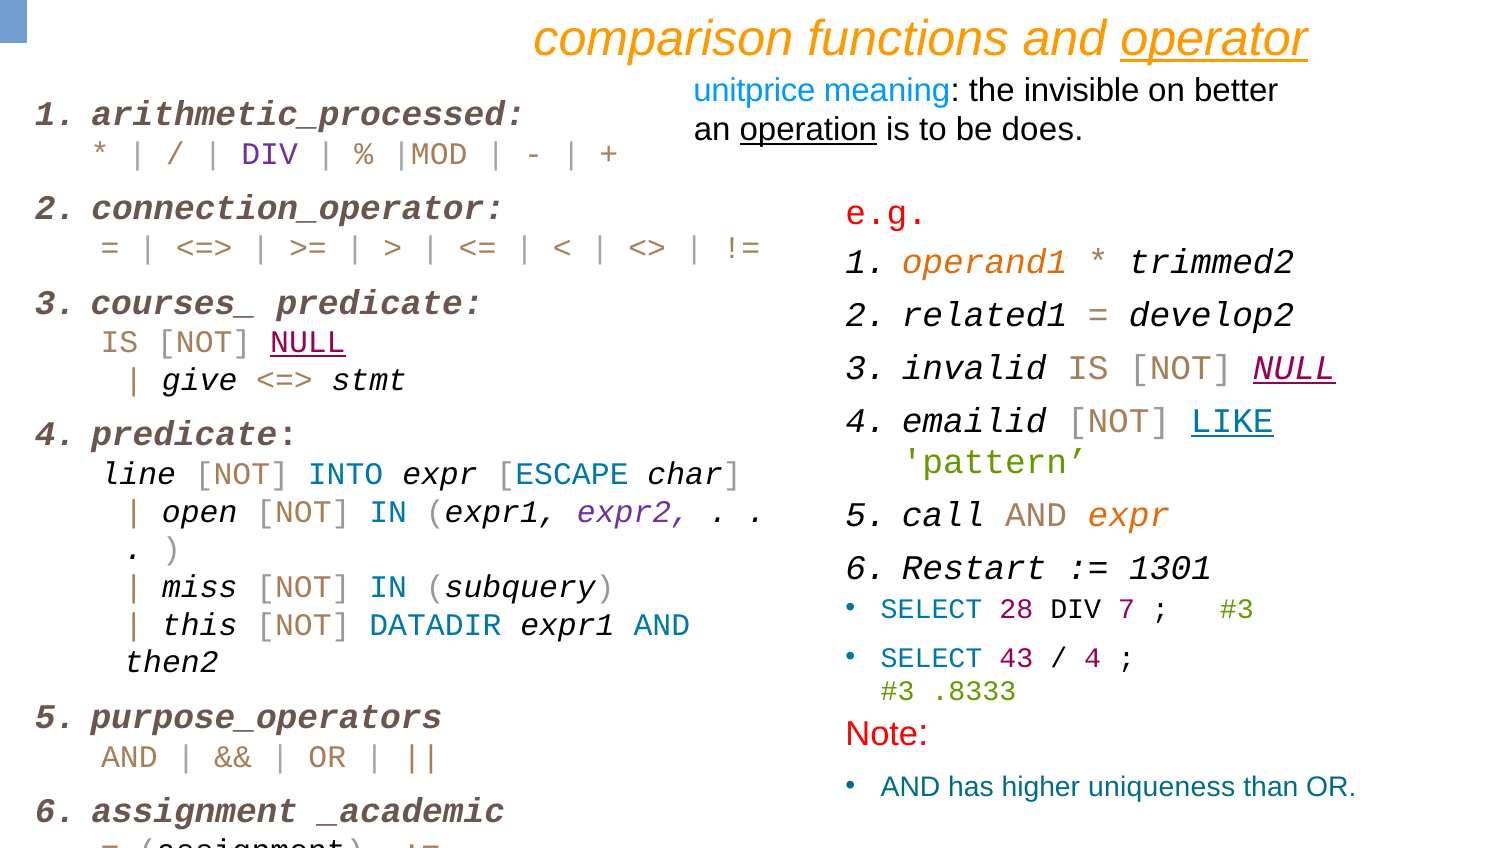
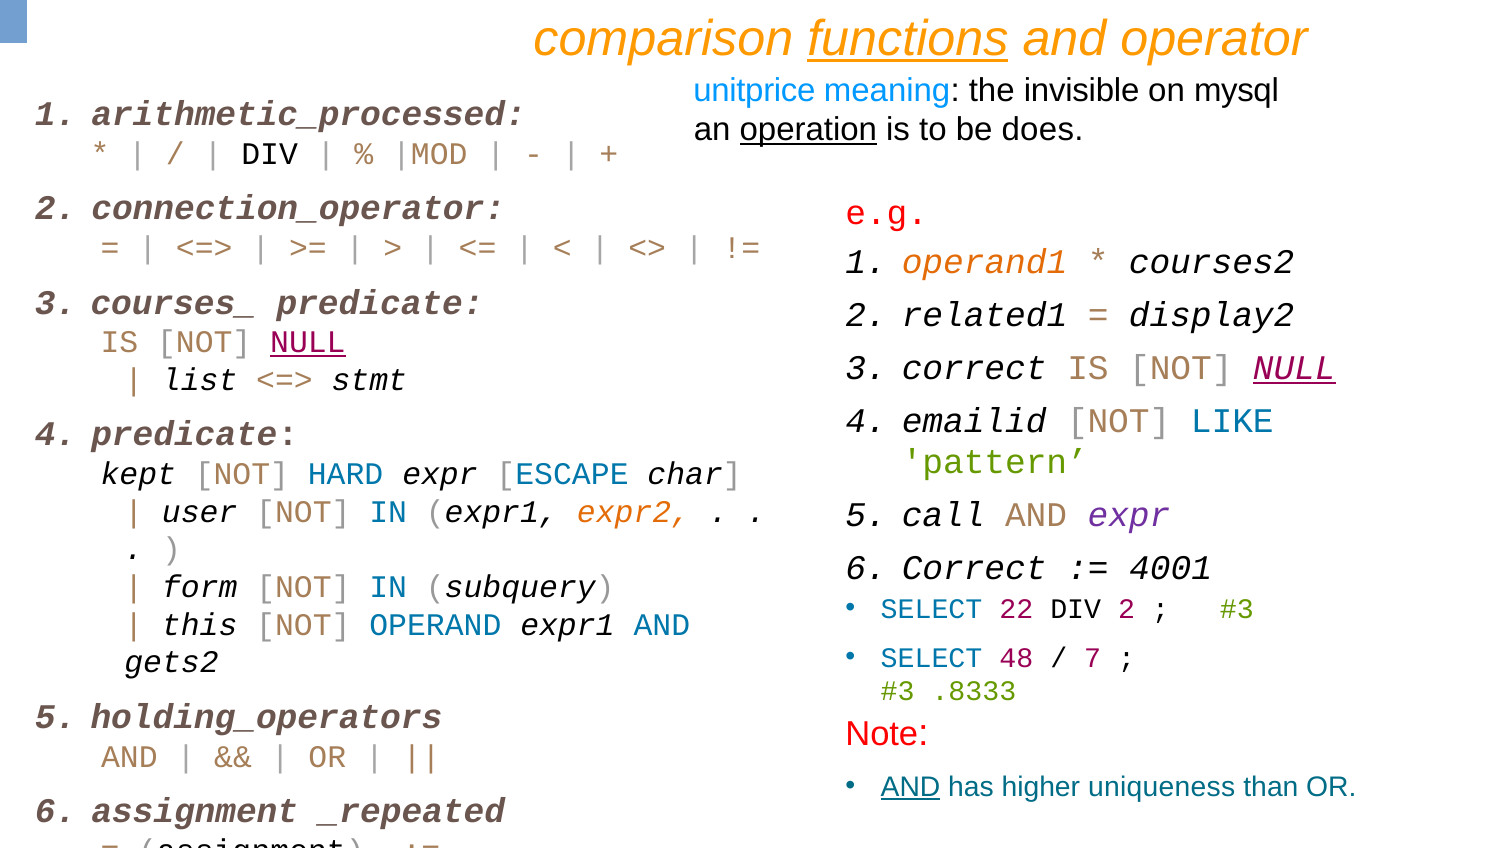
functions underline: none -> present (908, 39)
operator underline: present -> none (1214, 39)
better: better -> mysql (1236, 91)
DIV colour: purple -> black (270, 154)
trimmed2: trimmed2 -> courses2 (1212, 263)
develop2: develop2 -> display2 (1212, 315)
3 invalid: invalid -> correct (974, 368)
give: give -> list (200, 380)
LIKE underline: present -> none (1232, 421)
line: line -> kept (138, 474)
INTO: INTO -> HARD (346, 474)
open: open -> user (200, 512)
expr2 colour: purple -> orange (634, 512)
expr colour: orange -> purple (1129, 515)
6 Restart: Restart -> Correct (974, 568)
1301: 1301 -> 4001 (1171, 568)
miss: miss -> form (200, 587)
28: 28 -> 22 (1016, 609)
DIV 7: 7 -> 2 (1127, 609)
DATADIR: DATADIR -> OPERAND (435, 625)
43: 43 -> 48 (1016, 658)
4: 4 -> 7 (1093, 658)
then2: then2 -> gets2 (171, 663)
purpose_operators: purpose_operators -> holding_operators (266, 718)
AND underline: none -> present (911, 787)
_academic: _academic -> _repeated (412, 812)
